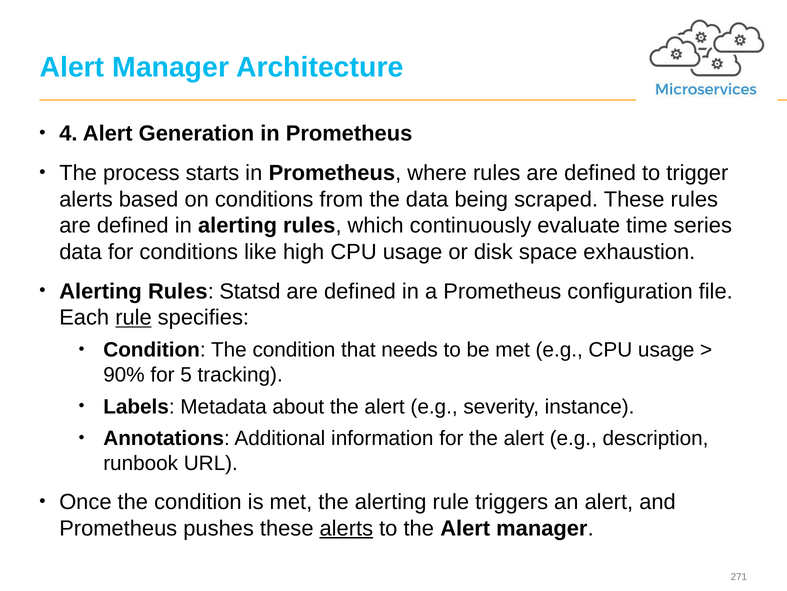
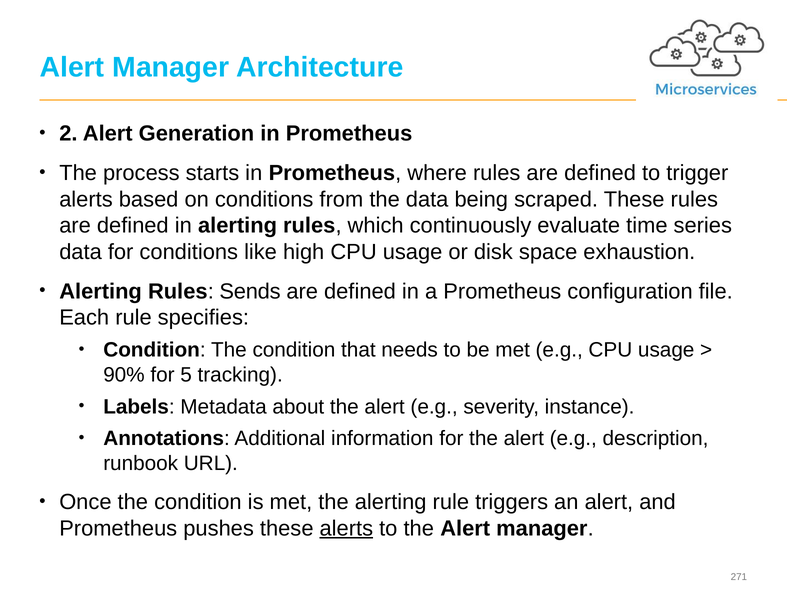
4: 4 -> 2 (68, 134)
Statsd: Statsd -> Sends (250, 291)
rule underline: present -> none (133, 317)
